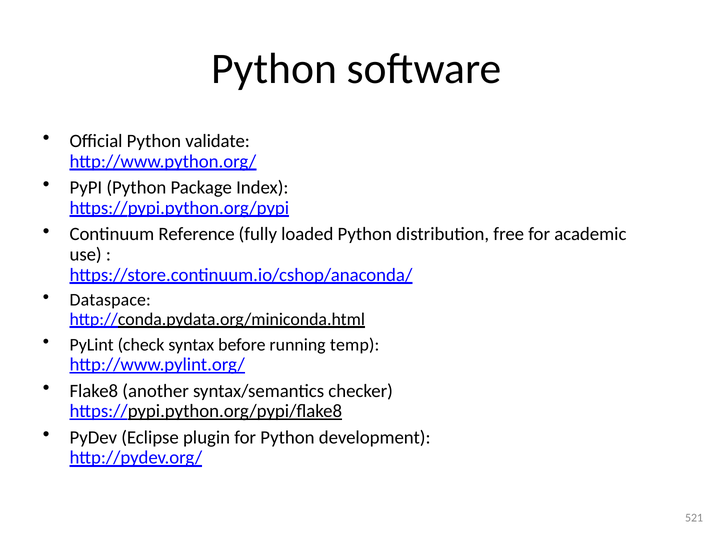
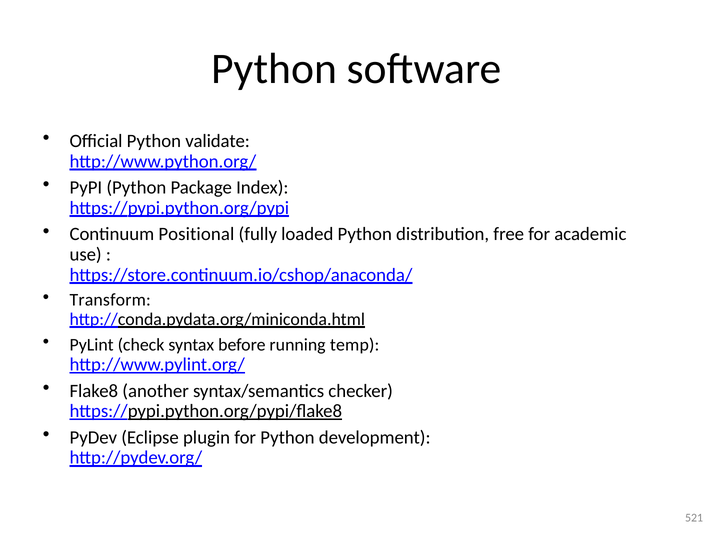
Reference: Reference -> Positional (196, 234)
Dataspace: Dataspace -> Transform (110, 300)
